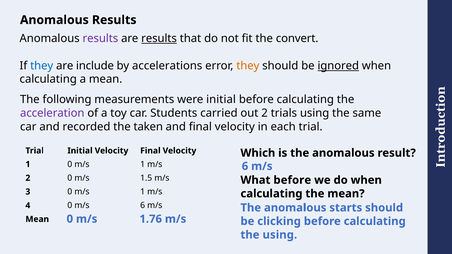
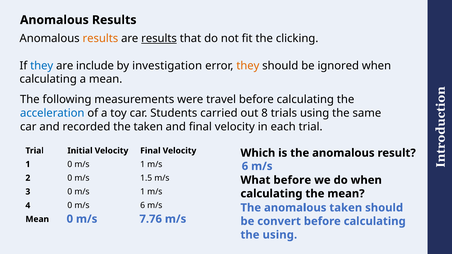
results colour: purple -> orange (100, 39)
convert: convert -> clicking (297, 39)
accelerations: accelerations -> investigation (167, 66)
ignored underline: present -> none (338, 66)
were initial: initial -> travel (221, 100)
acceleration colour: purple -> blue (52, 113)
out 2: 2 -> 8 (265, 113)
anomalous starts: starts -> taken (346, 208)
1.76: 1.76 -> 7.76 (151, 219)
clicking: clicking -> convert (279, 221)
